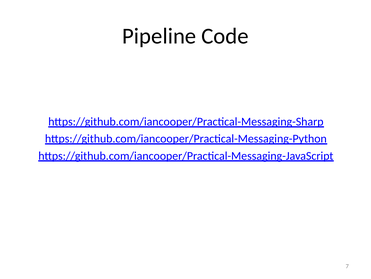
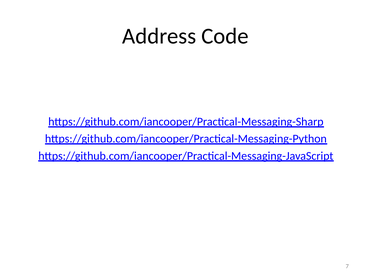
Pipeline: Pipeline -> Address (159, 36)
